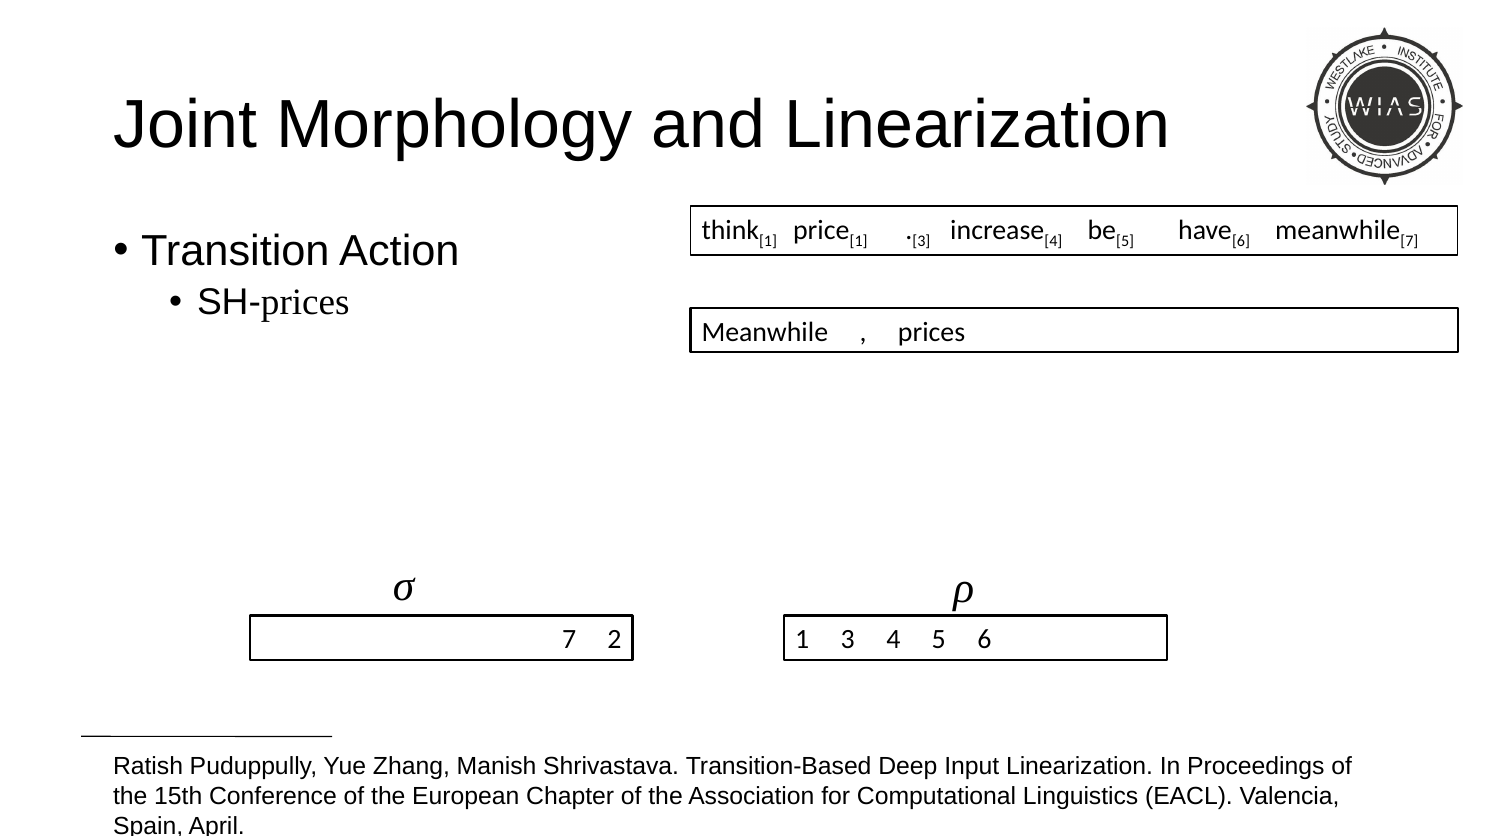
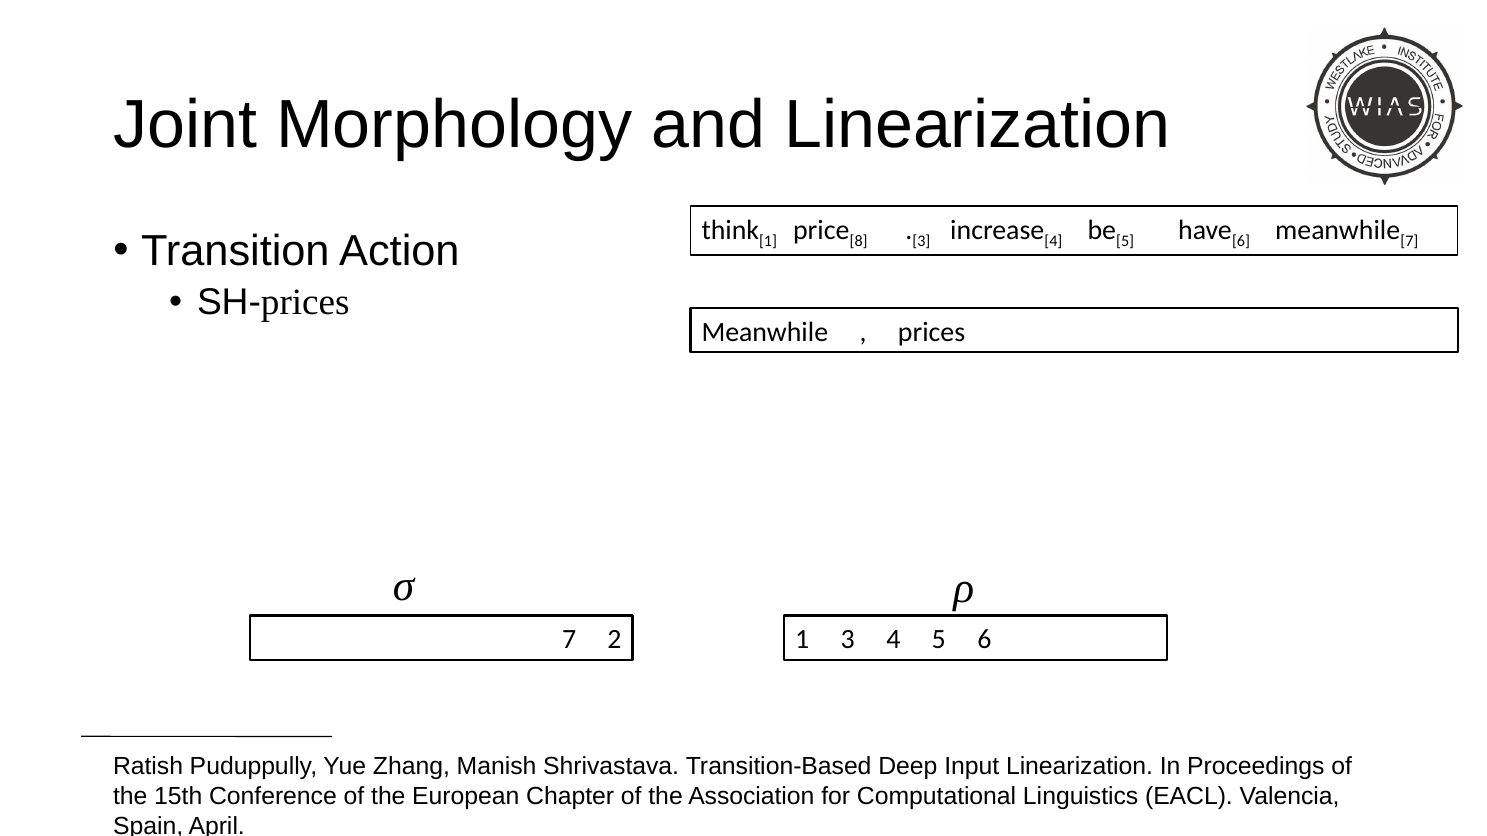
1: 1 -> 8 (859, 241)
